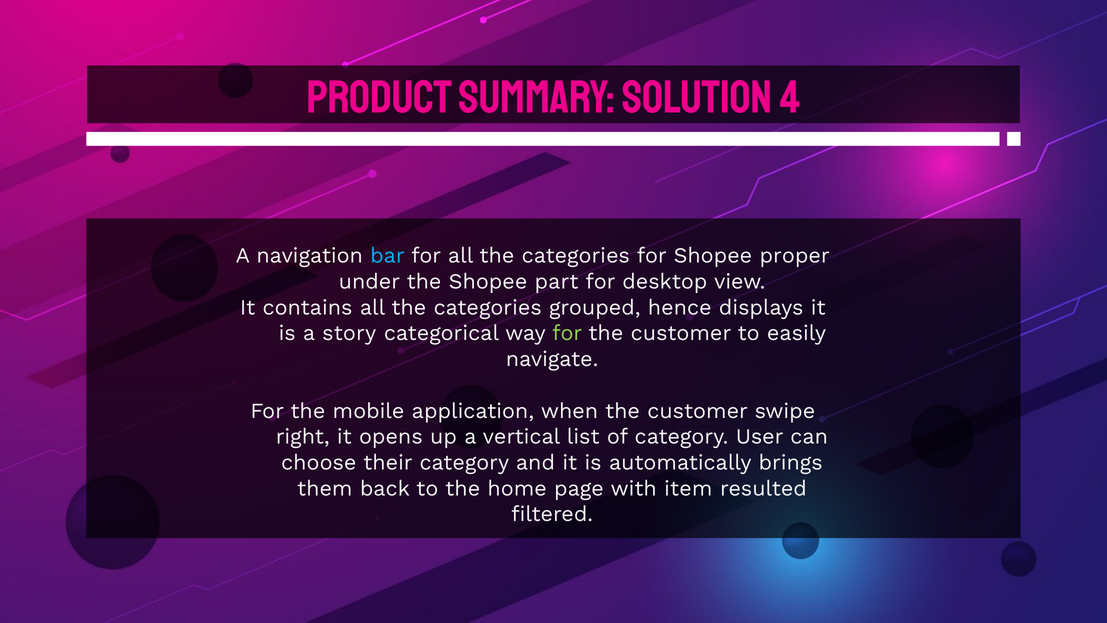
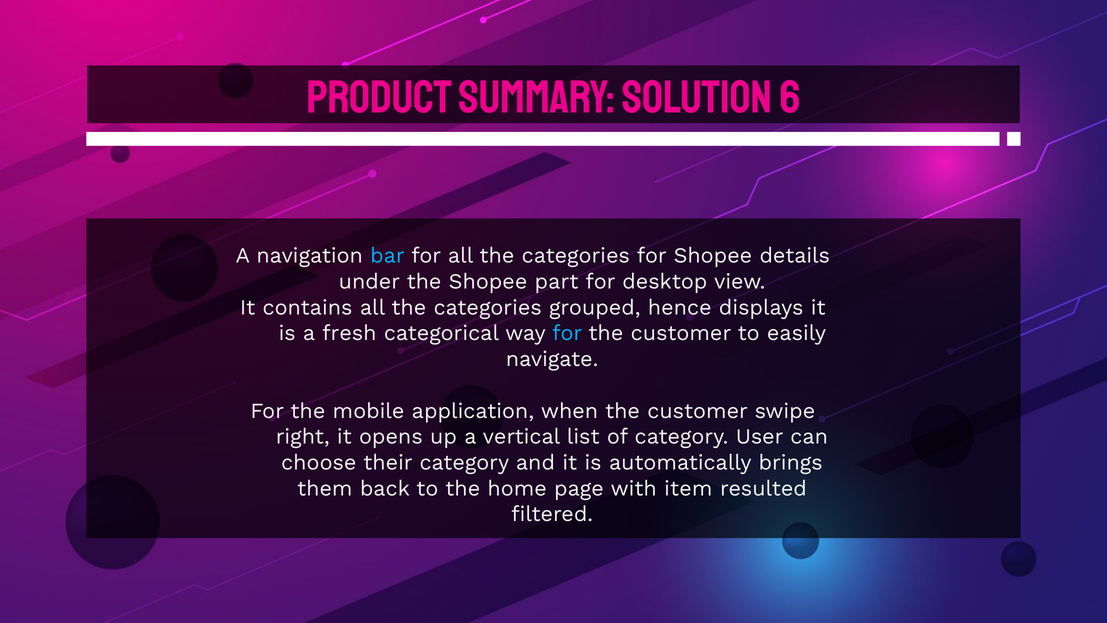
4: 4 -> 6 (790, 97)
proper: proper -> details (795, 256)
story: story -> fresh (349, 333)
for colour: light green -> light blue (567, 333)
